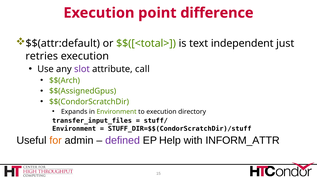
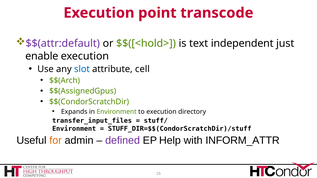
difference: difference -> transcode (217, 13)
$$(attr:default colour: black -> purple (63, 44)
$$([<total>: $$([<total> -> $$([<hold> (146, 44)
retries: retries -> enable (42, 56)
slot colour: purple -> blue (82, 69)
call: call -> cell (142, 69)
